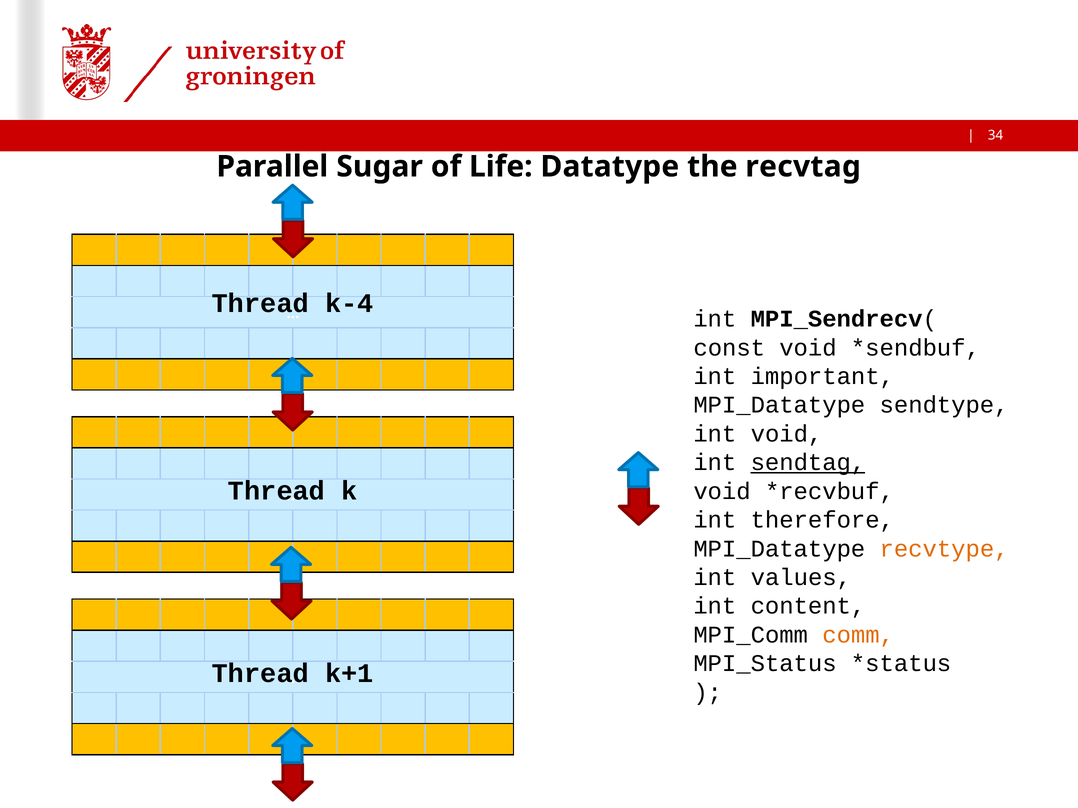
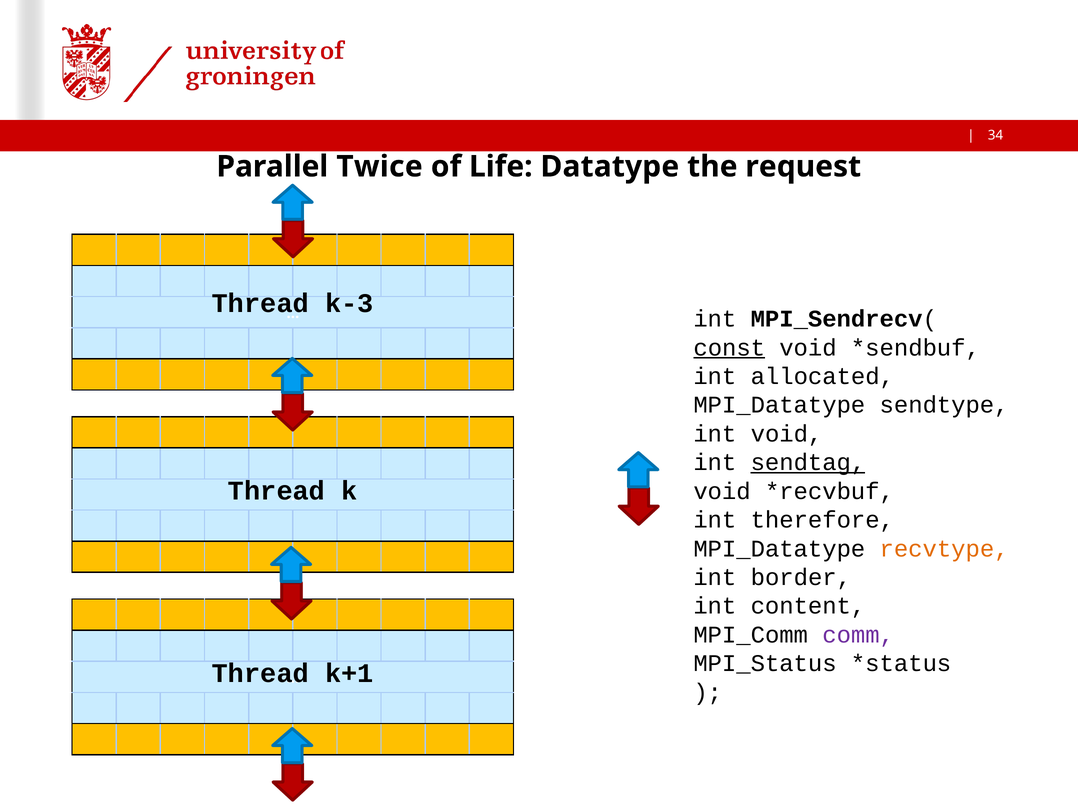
Sugar: Sugar -> Twice (380, 167)
recvtag: recvtag -> request (803, 167)
k-4: k-4 -> k-3 (349, 303)
const underline: none -> present (729, 348)
important: important -> allocated (822, 377)
values: values -> border (801, 578)
comm colour: orange -> purple (858, 635)
